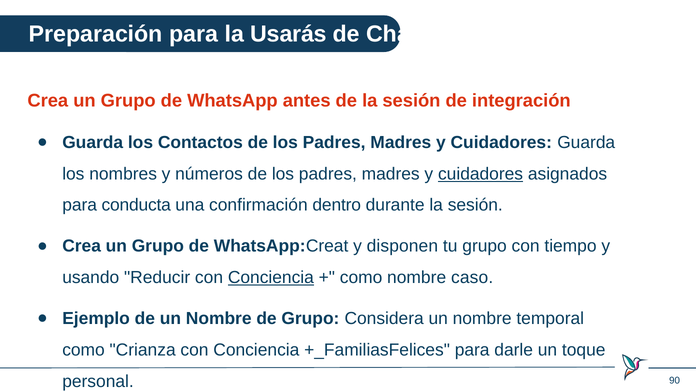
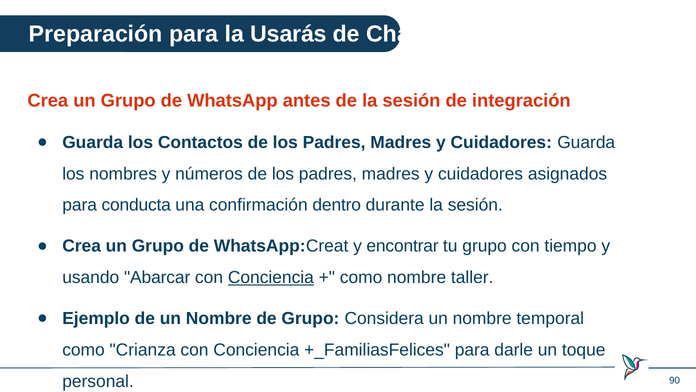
cuidadores underline: present -> none (481, 174)
disponen: disponen -> encontrar (403, 246)
Reducir: Reducir -> Abarcar (157, 277)
caso: caso -> taller (472, 277)
